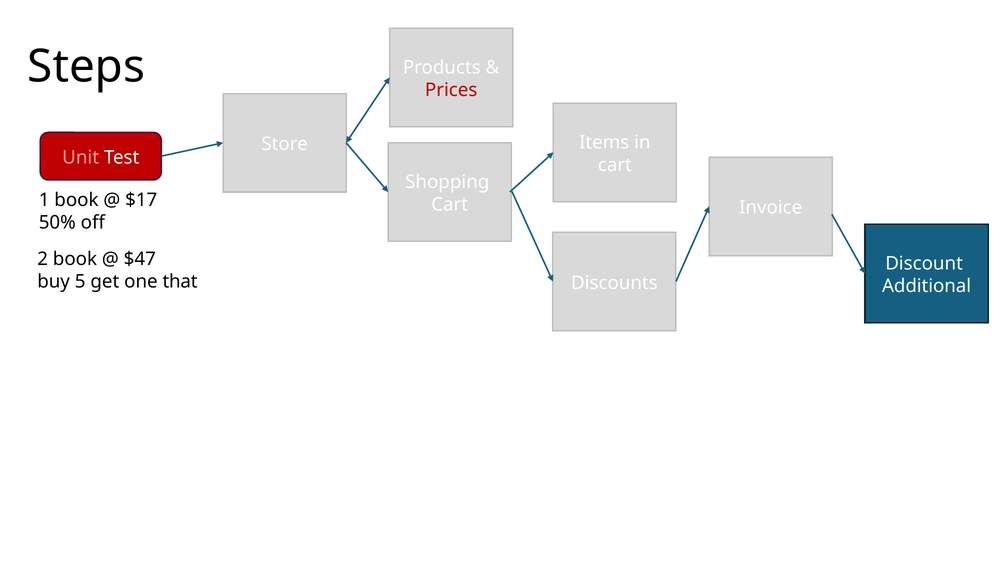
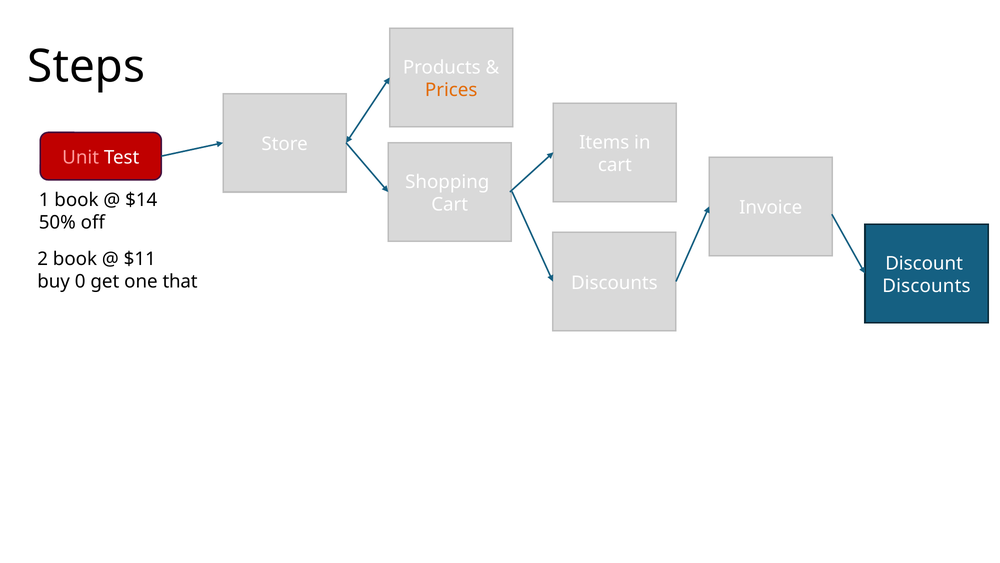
Prices colour: red -> orange (451, 90)
$17: $17 -> $14 (141, 200)
$47: $47 -> $11 (140, 259)
5: 5 -> 0 (80, 281)
Additional: Additional -> Discounts (926, 286)
